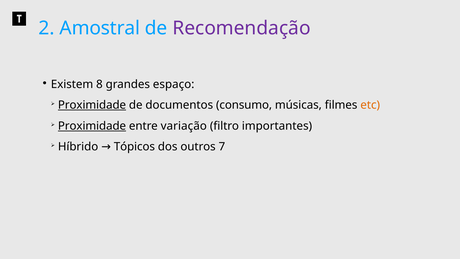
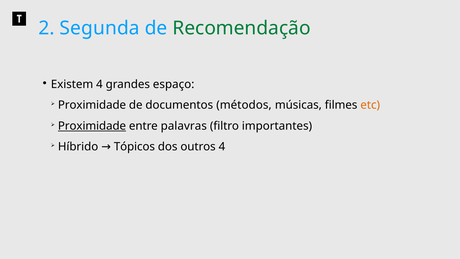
Amostral: Amostral -> Segunda (100, 28)
Recomendação colour: purple -> green (242, 28)
Existem 8: 8 -> 4 (99, 84)
Proximidade underline: present -> none (92, 105)
consumo: consumo -> métodos (244, 105)
variação: variação -> palavras (184, 126)
outros 7: 7 -> 4 (222, 146)
